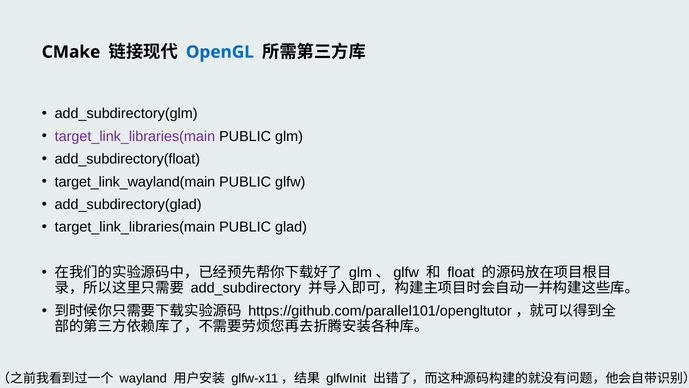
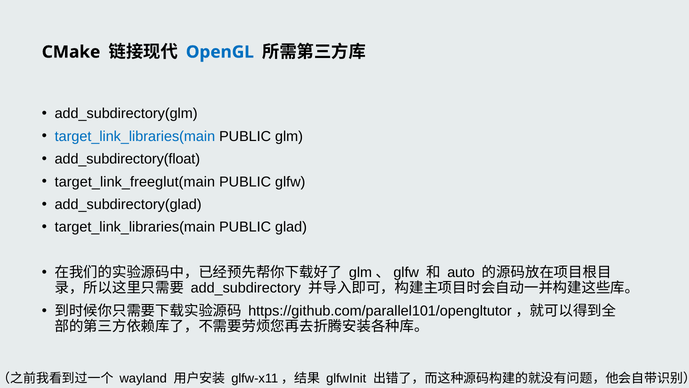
target_link_libraries(main colour: purple -> blue (135, 136)
target_link_wayland(main: target_link_wayland(main -> target_link_freeglut(main (135, 182)
float: float -> auto (461, 272)
